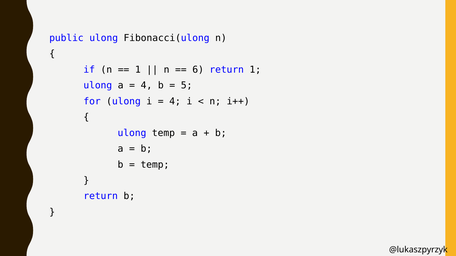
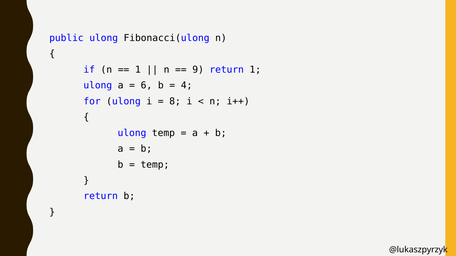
6: 6 -> 9 (198, 70)
4: 4 -> 6 (146, 86)
5: 5 -> 4 (187, 86)
4: 4 -> 8 (175, 101)
